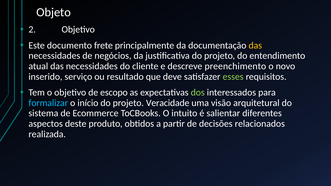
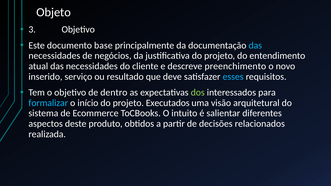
2: 2 -> 3 (32, 30)
frete: frete -> base (103, 45)
das colour: yellow -> light blue (255, 45)
esses colour: light green -> light blue (233, 77)
escopo: escopo -> dentro (114, 93)
Veracidade: Veracidade -> Executados (168, 103)
